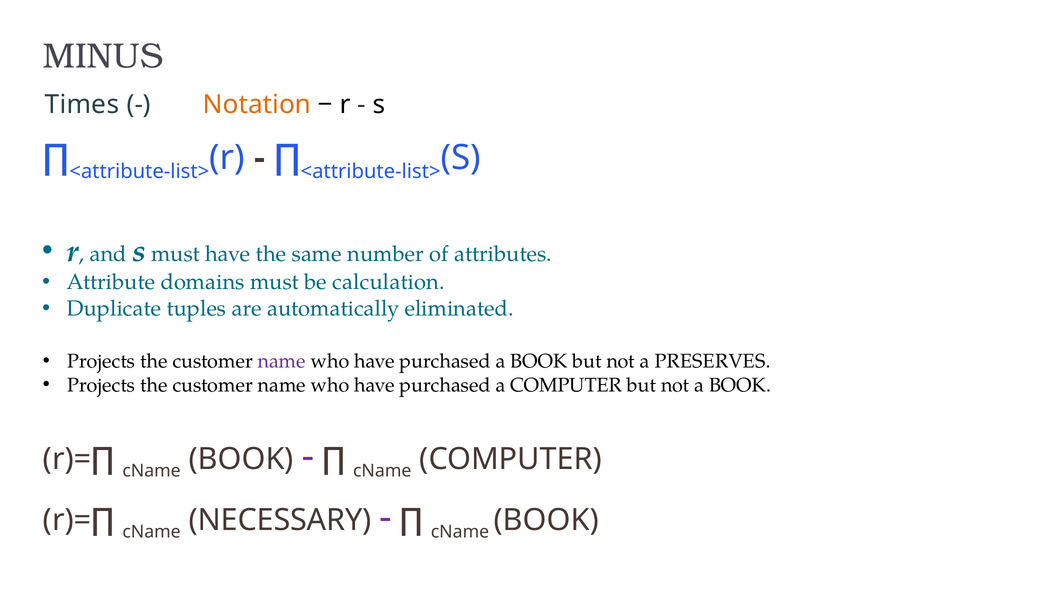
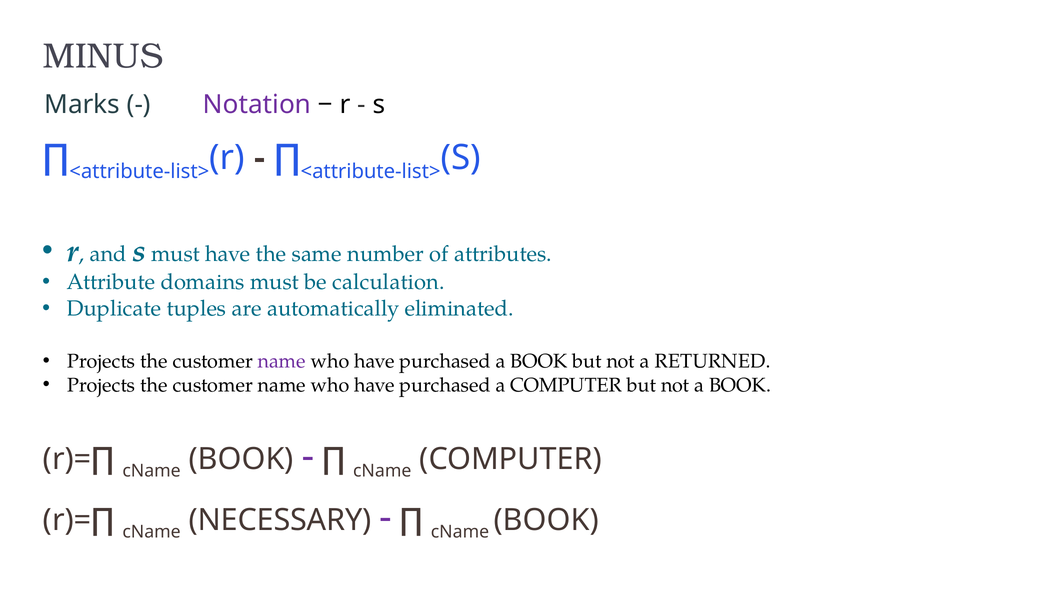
Times: Times -> Marks (82, 105)
Notation colour: orange -> purple (257, 105)
PRESERVES: PRESERVES -> RETURNED (713, 361)
